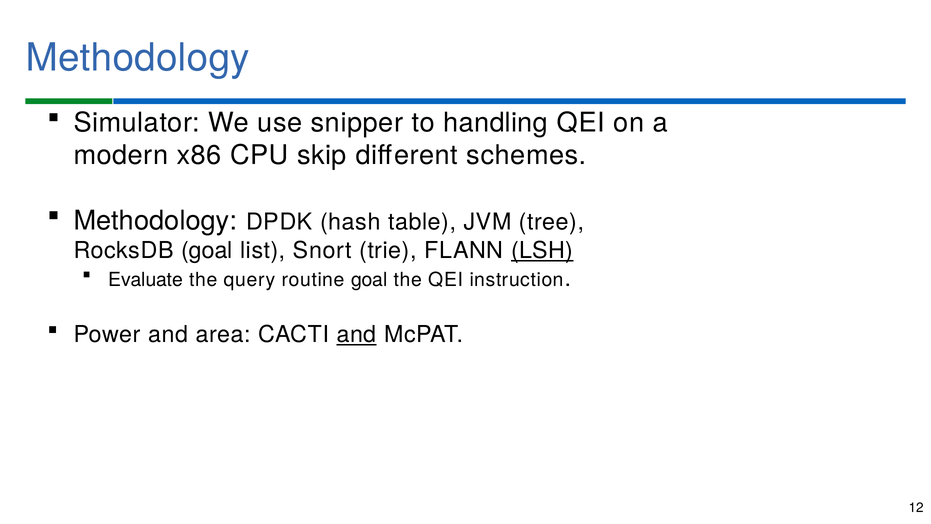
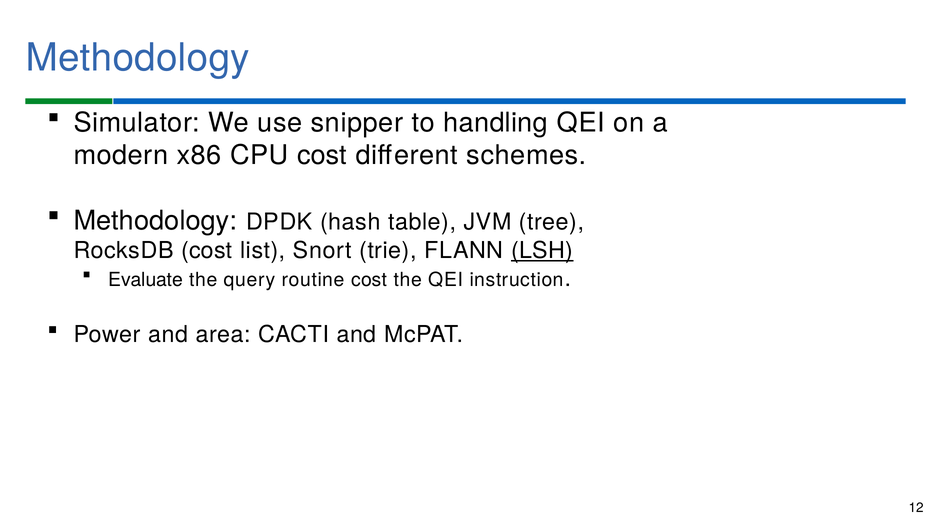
CPU skip: skip -> cost (322, 155)
RocksDB goal: goal -> cost (207, 251)
routine goal: goal -> cost (369, 280)
and underline: present -> none (356, 334)
